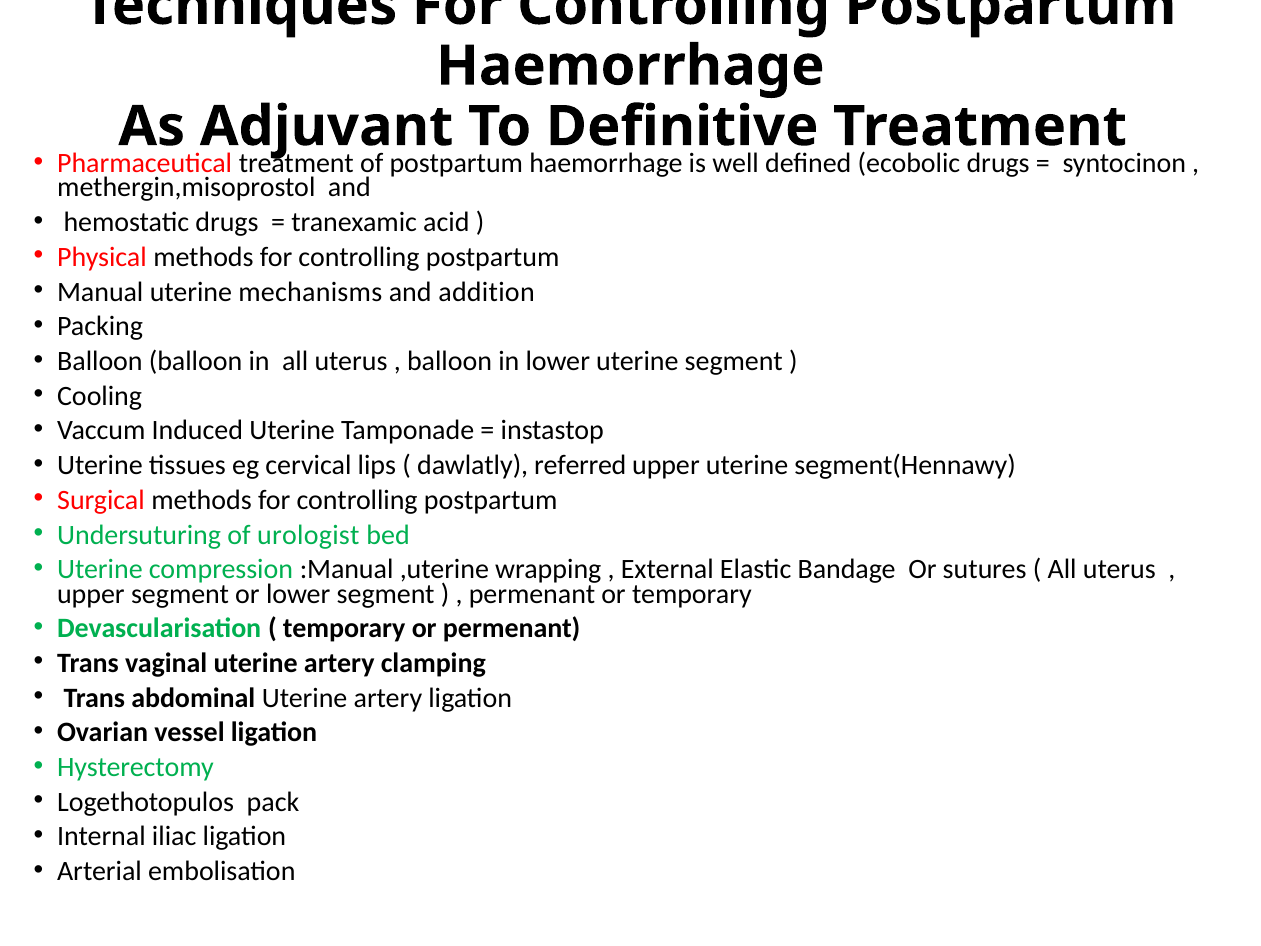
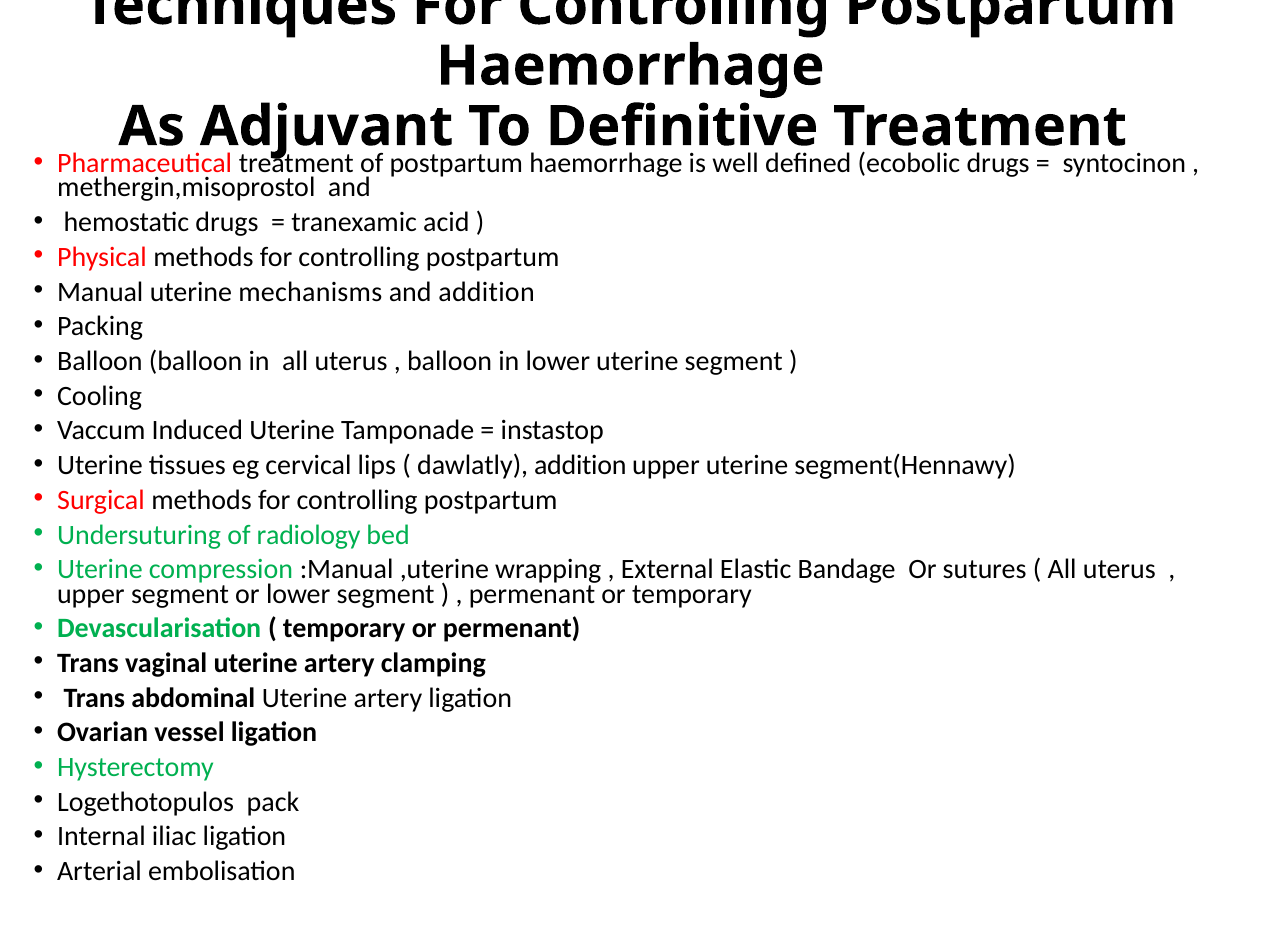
dawlatly referred: referred -> addition (580, 465)
urologist: urologist -> radiology (309, 535)
